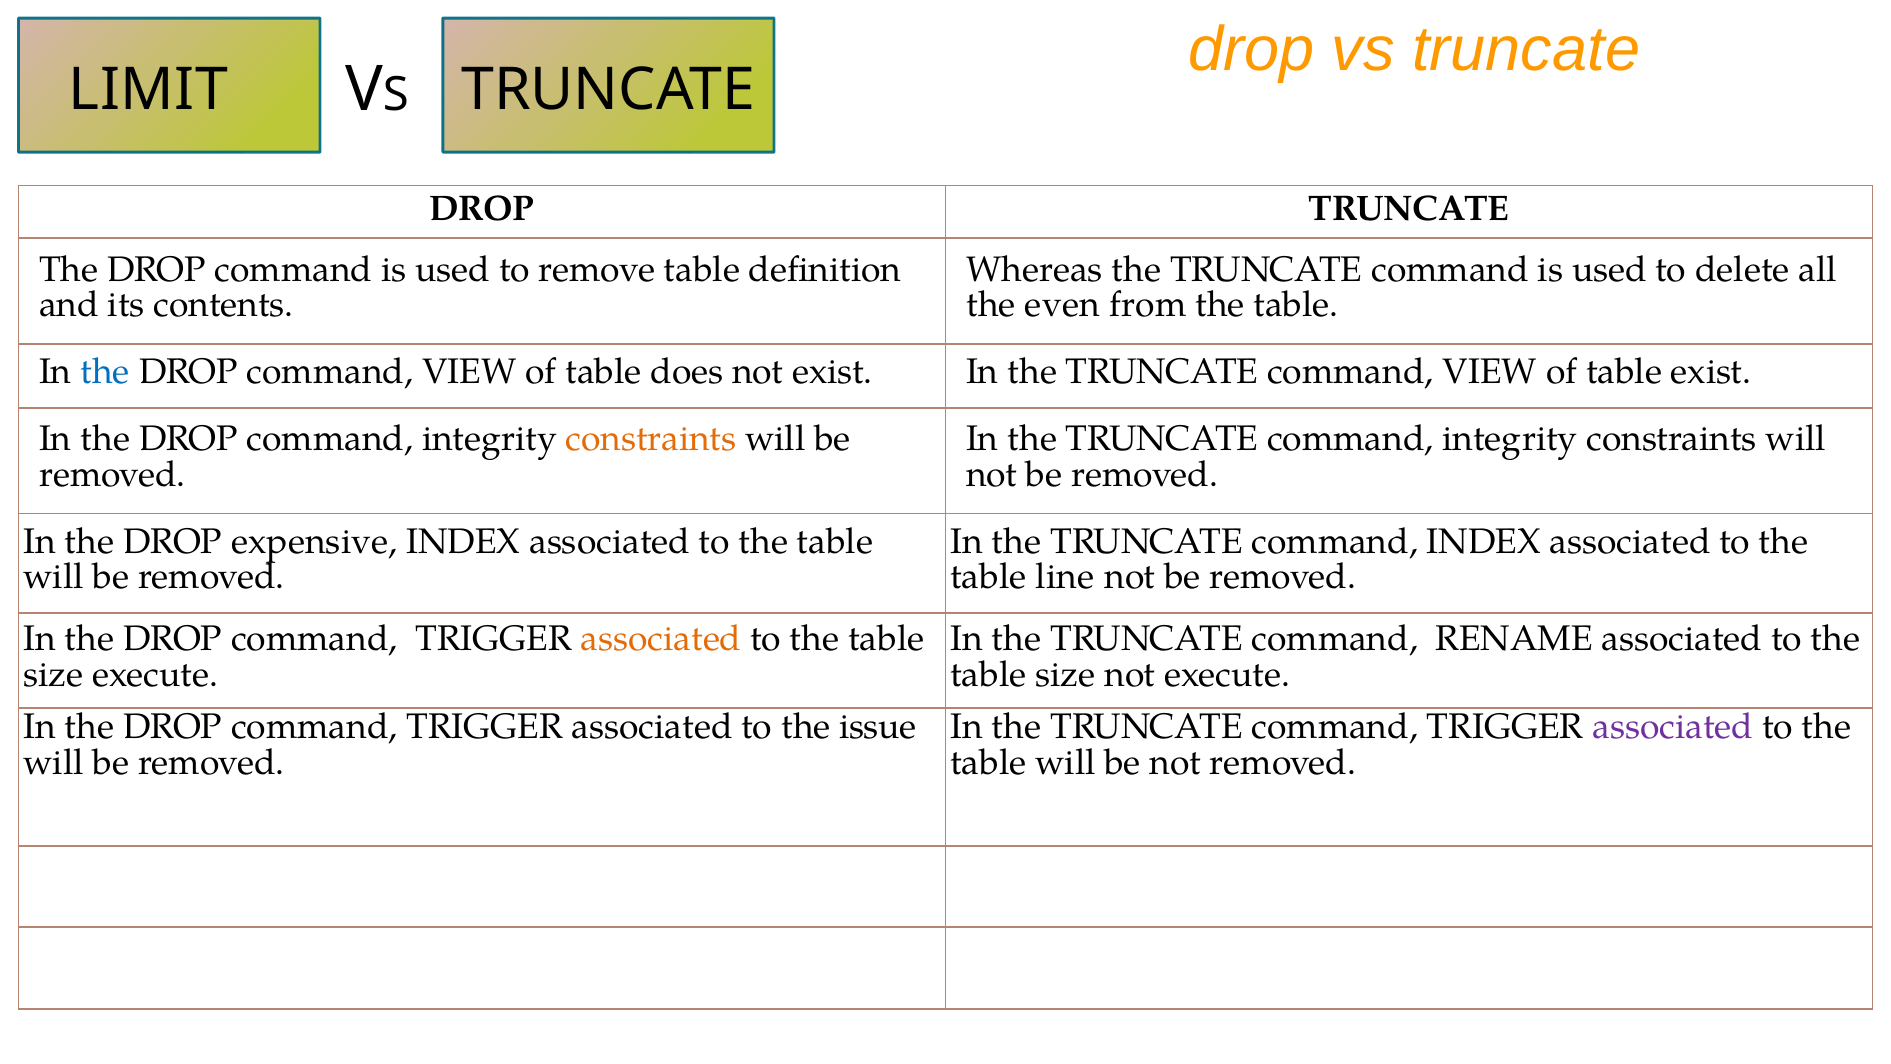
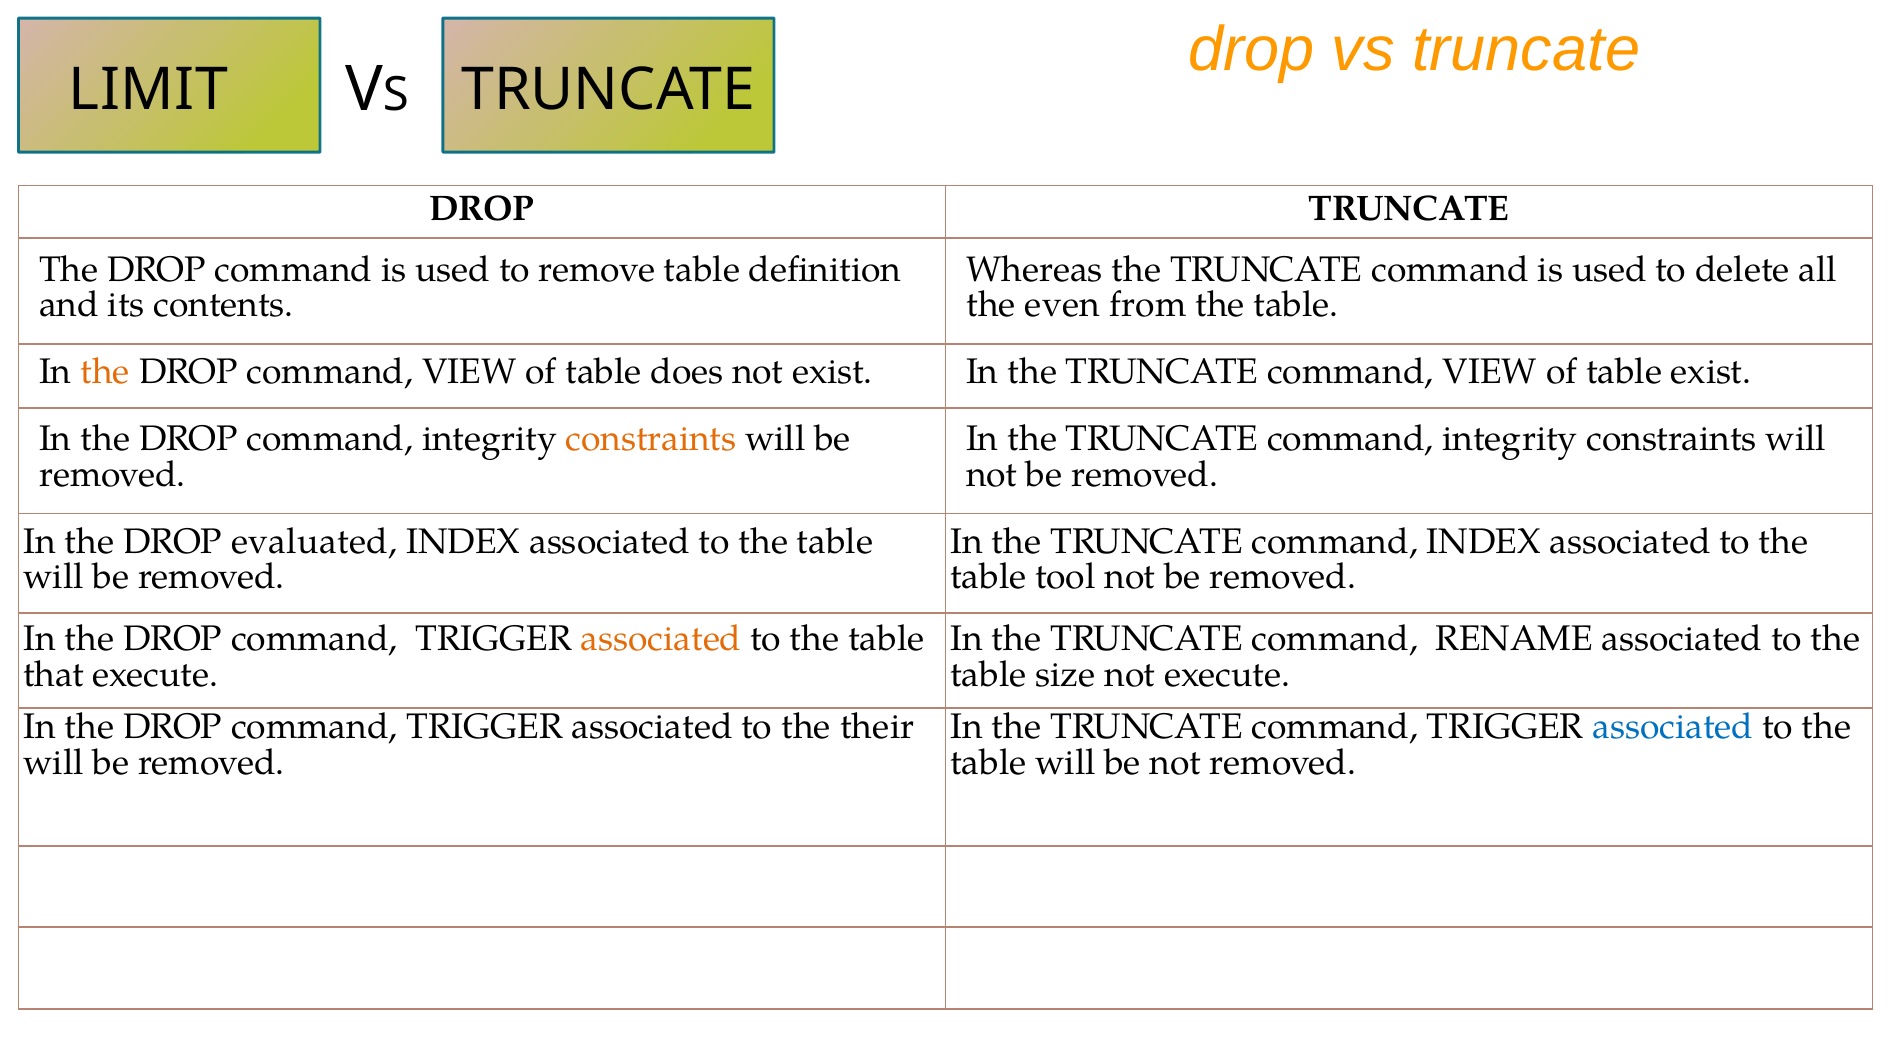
the colour: blue -> orange (105, 372)
expensive: expensive -> evaluated (314, 541)
line: line -> tool (1065, 577)
size: size -> that (54, 674)
issue: issue -> their (877, 727)
associated colour: purple -> blue (1673, 727)
